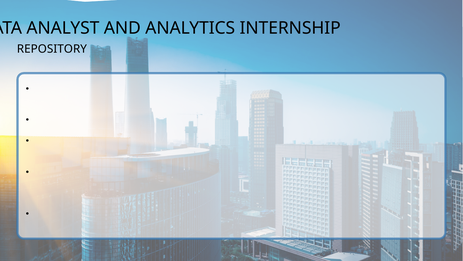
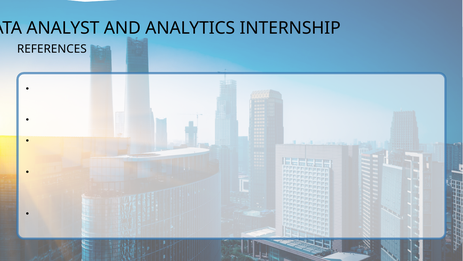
REPOSITORY: REPOSITORY -> REFERENCES (52, 49)
